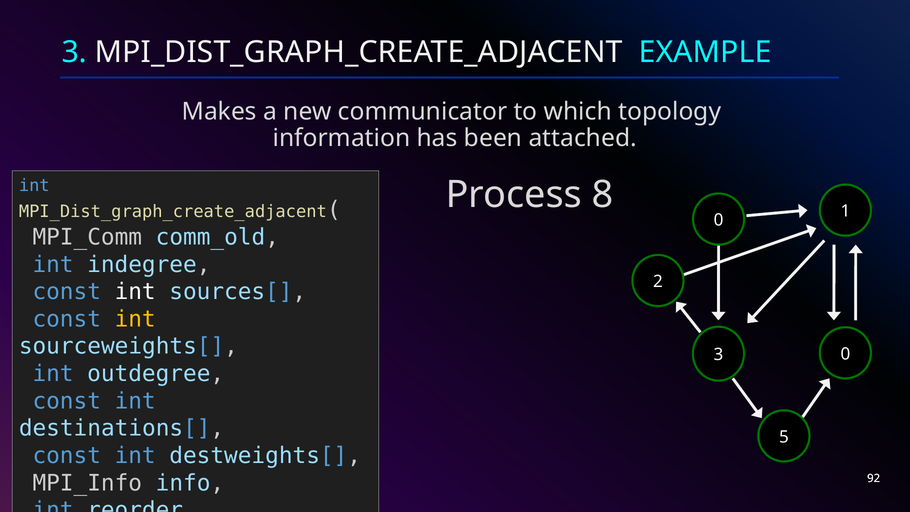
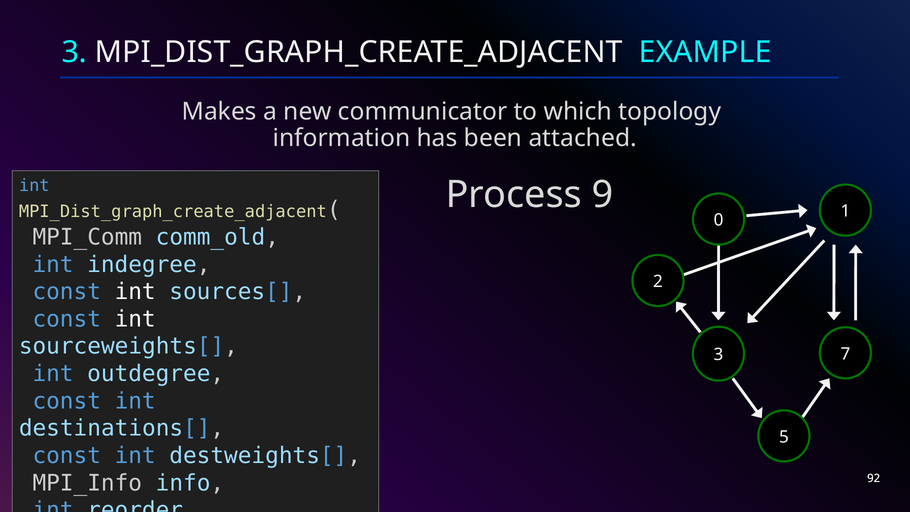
8: 8 -> 9 (603, 195)
int colour: yellow -> white (135, 319)
3 0: 0 -> 7 (845, 354)
